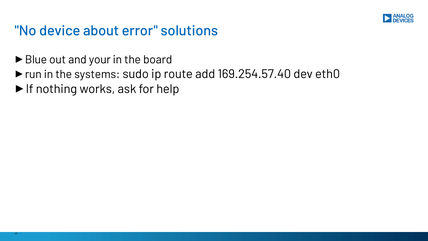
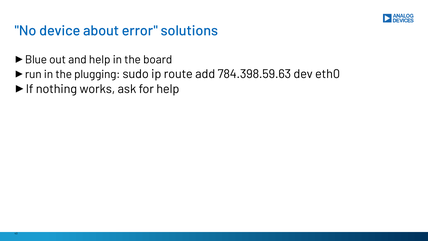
and your: your -> help (100, 60)
systems: systems -> plugging (97, 74)
169.254.57.40: 169.254.57.40 -> 784.398.59.63 (254, 74)
